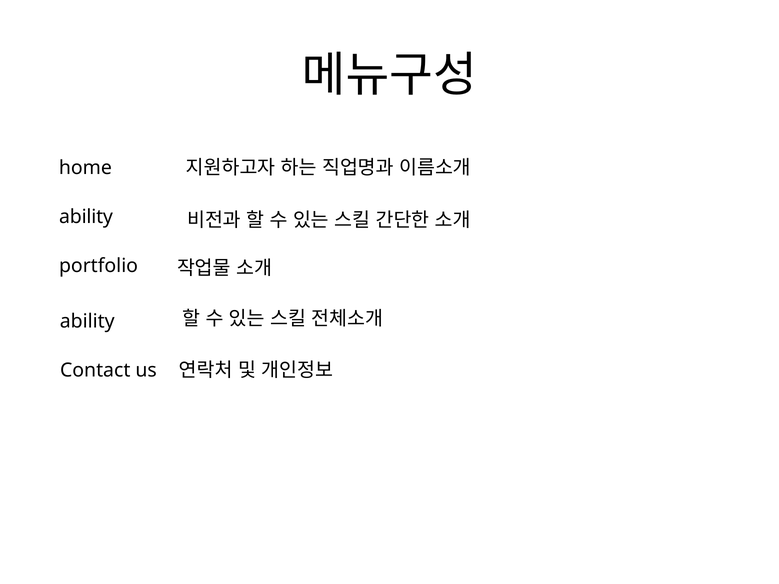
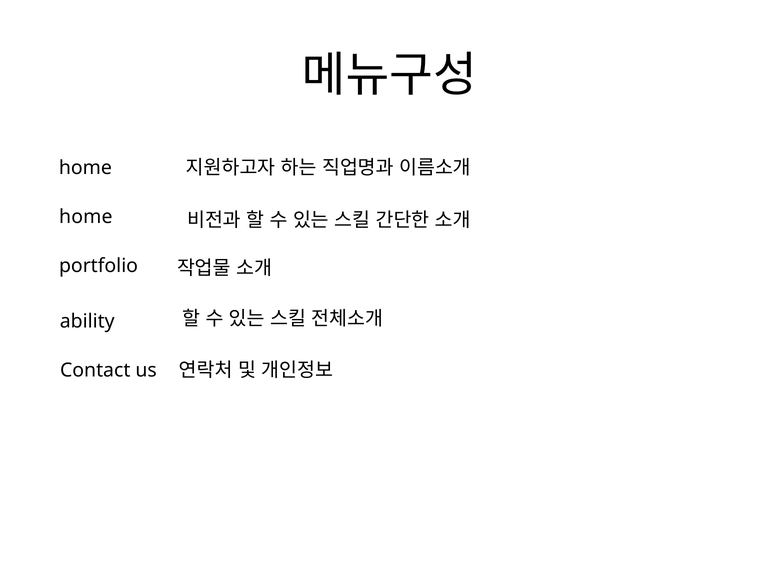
ability: ability -> home (86, 217)
